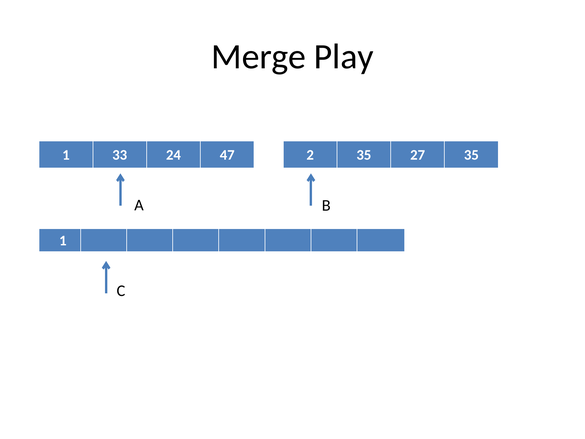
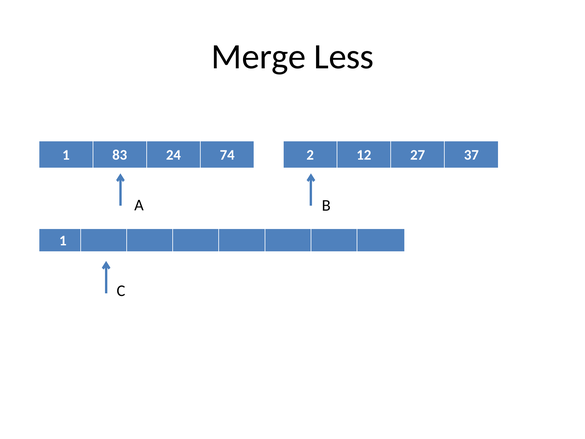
Play: Play -> Less (344, 57)
33: 33 -> 83 (120, 155)
47: 47 -> 74 (227, 155)
2 35: 35 -> 12 (364, 155)
27 35: 35 -> 37 (471, 155)
